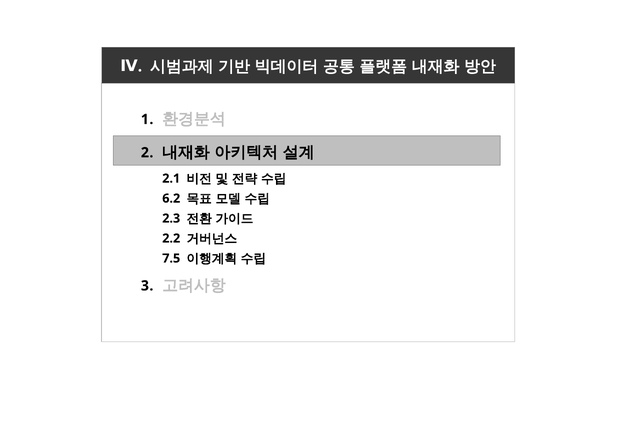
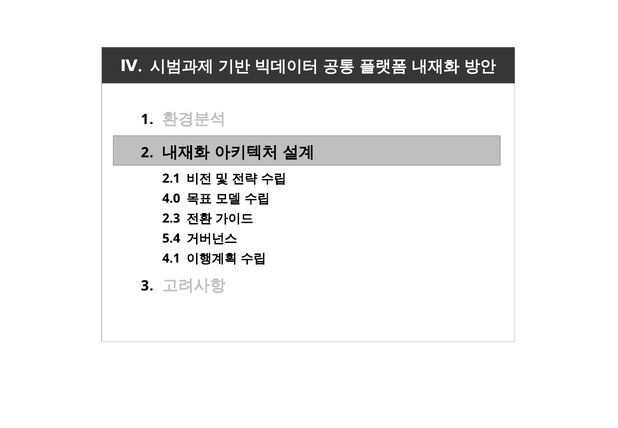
6.2: 6.2 -> 4.0 (171, 198)
2.2: 2.2 -> 5.4 (171, 238)
7.5: 7.5 -> 4.1 (171, 258)
